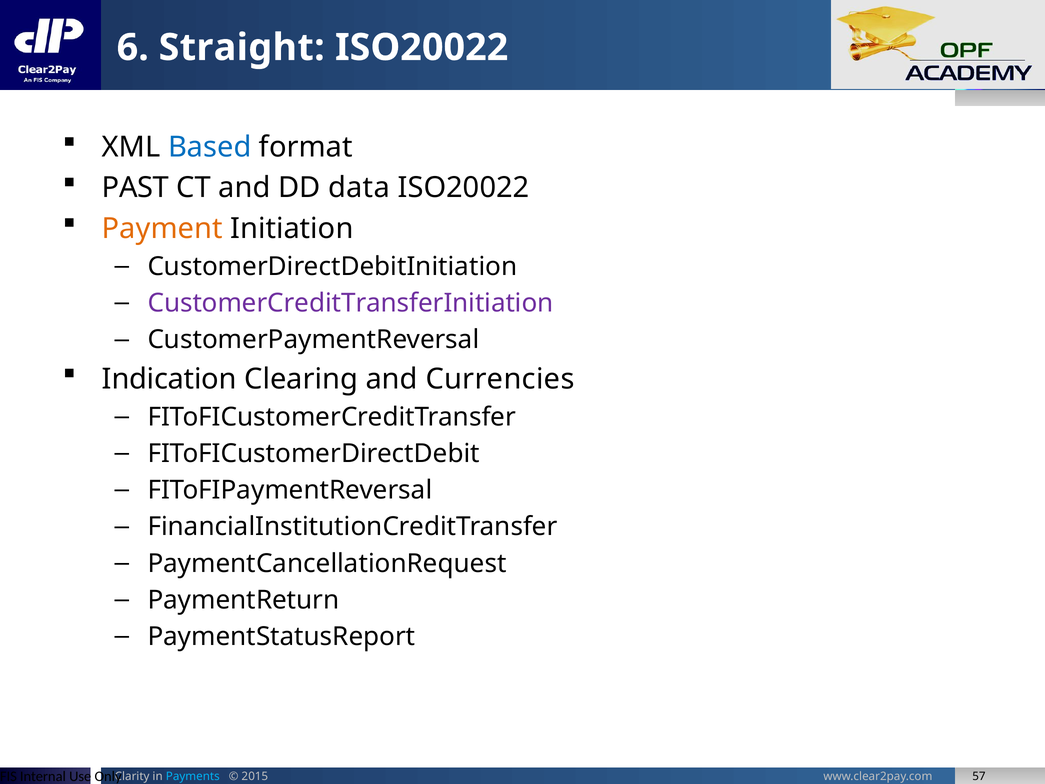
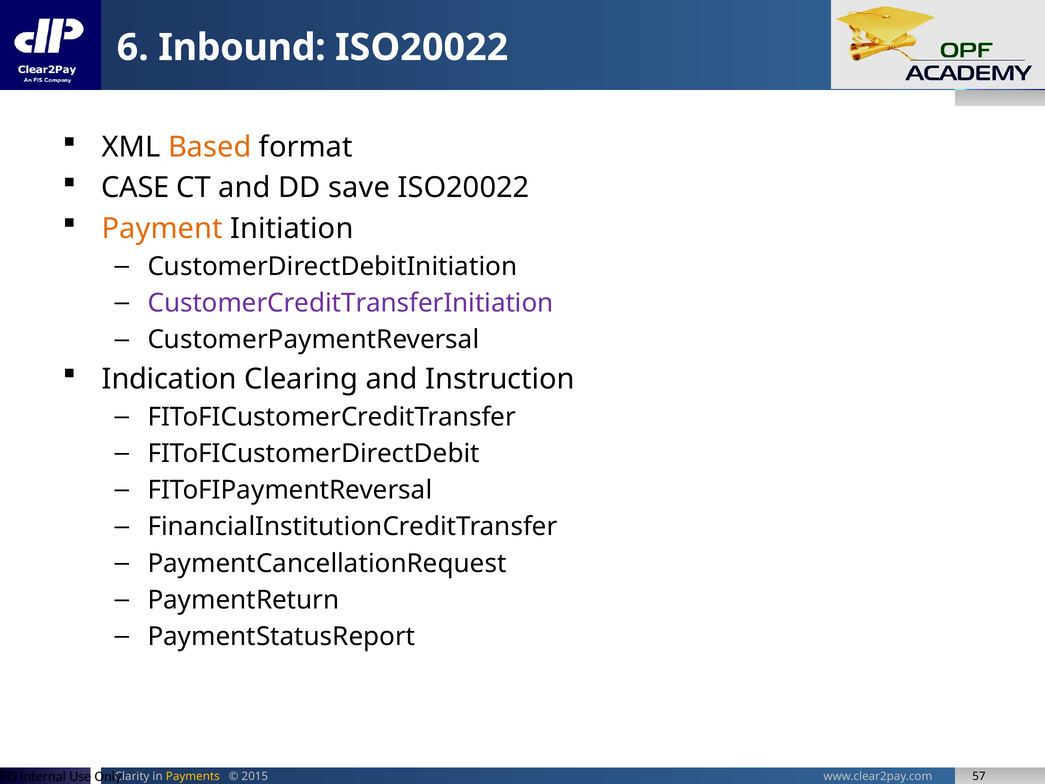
Straight: Straight -> Inbound (242, 48)
Based colour: blue -> orange (210, 147)
PAST: PAST -> CASE (135, 188)
data: data -> save (359, 188)
Currencies: Currencies -> Instruction (500, 379)
Payments colour: light blue -> yellow (193, 776)
